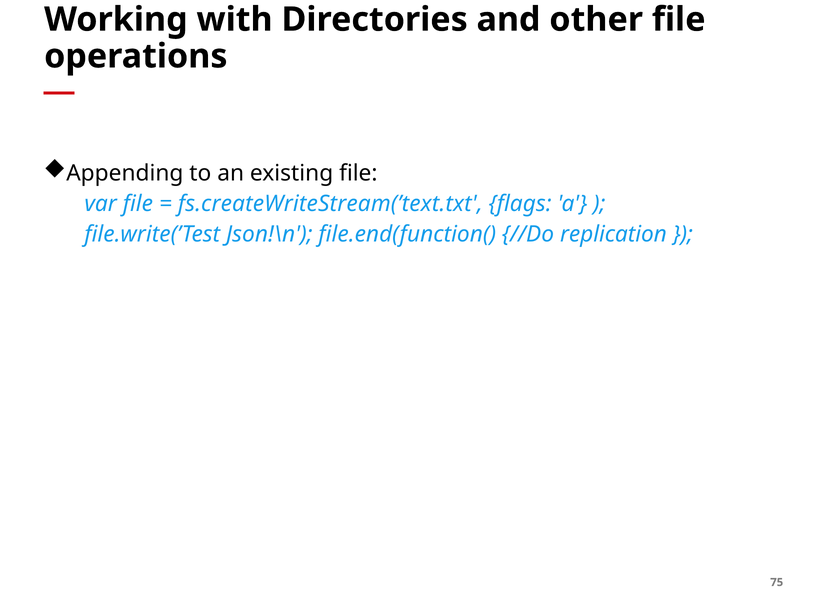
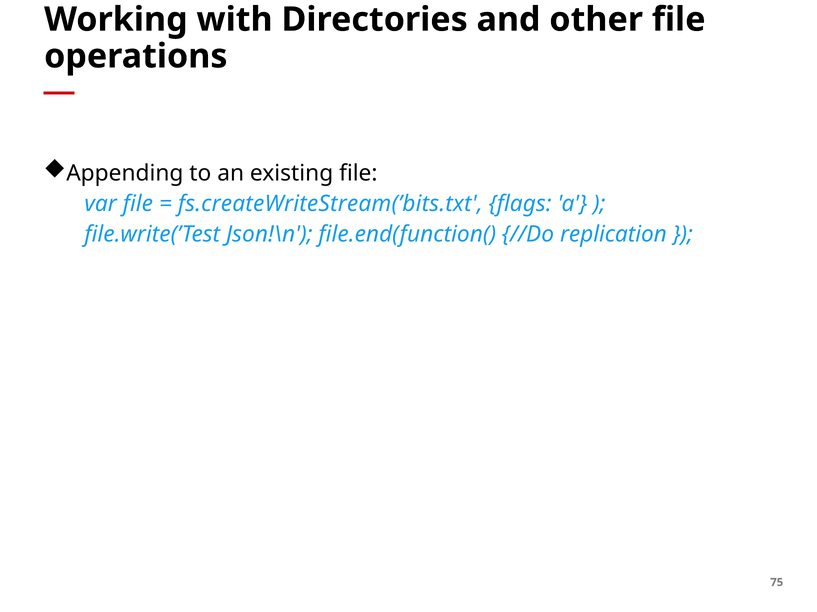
fs.createWriteStream(’text.txt: fs.createWriteStream(’text.txt -> fs.createWriteStream(’bits.txt (330, 204)
